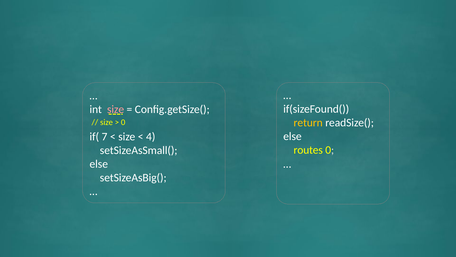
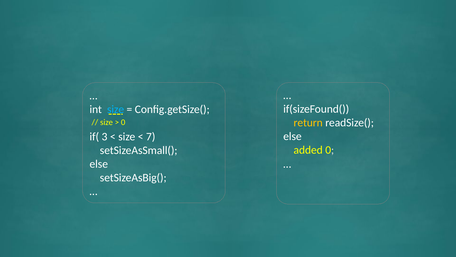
size colour: pink -> light blue (116, 109)
7: 7 -> 3 (105, 136)
4: 4 -> 7 (151, 136)
routes: routes -> added (308, 150)
